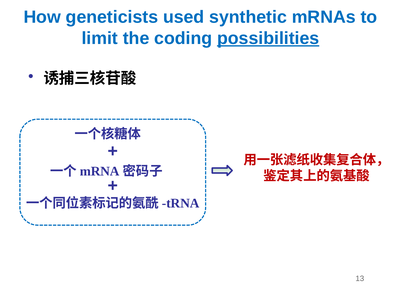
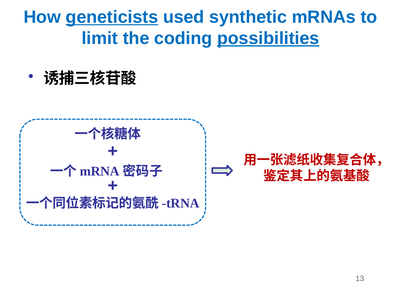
geneticists underline: none -> present (112, 17)
